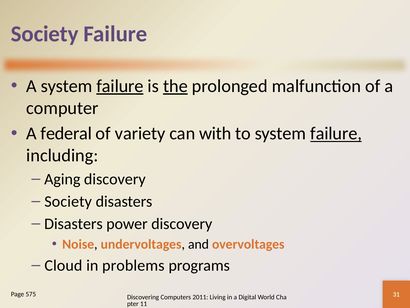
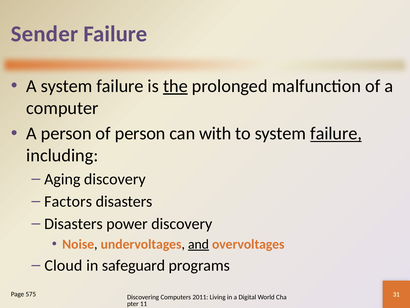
Society: Society -> Sender (45, 34)
failure underline: present -> none (120, 86)
A federal: federal -> person (66, 133)
of variety: variety -> person (140, 133)
Society: Society -> Factors (68, 201)
and underline: none -> present (198, 244)
problems: problems -> safeguard (133, 265)
